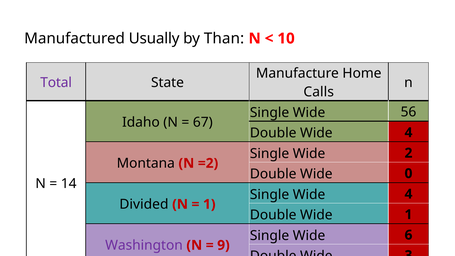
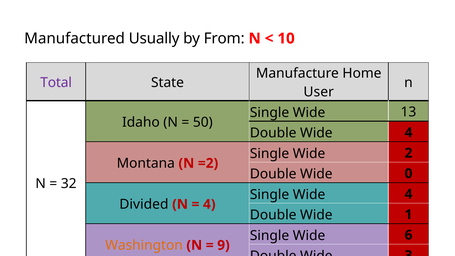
Than: Than -> From (224, 38)
Calls: Calls -> User (319, 92)
56: 56 -> 13 (408, 112)
67: 67 -> 50 (203, 122)
14: 14 -> 32 (69, 184)
1: 1 -> 4 (209, 204)
Washington colour: purple -> orange (144, 245)
